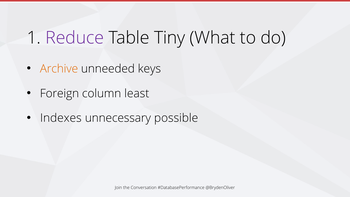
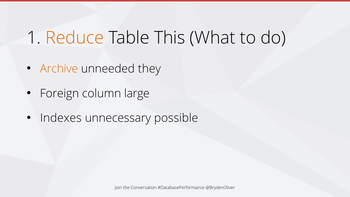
Reduce colour: purple -> orange (75, 38)
Tiny: Tiny -> This (170, 38)
keys: keys -> they (149, 69)
least: least -> large (137, 93)
